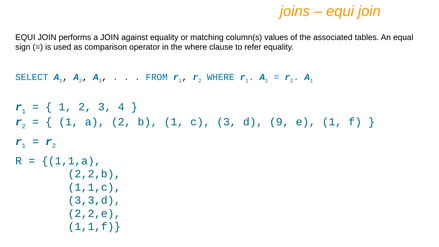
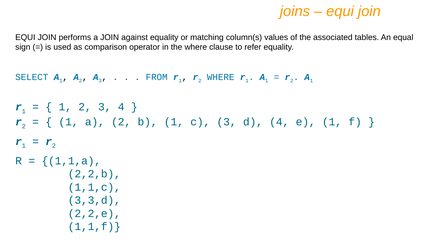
d 9: 9 -> 4 (279, 122)
